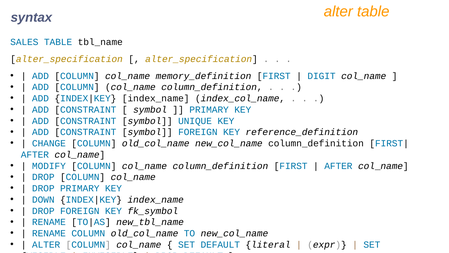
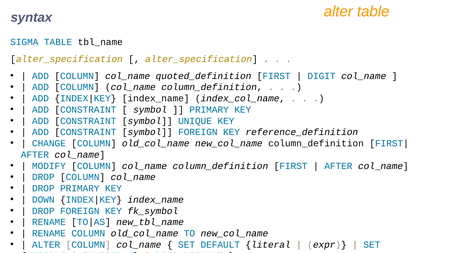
SALES: SALES -> SIGMA (24, 42)
memory_definition: memory_definition -> quoted_definition (204, 76)
